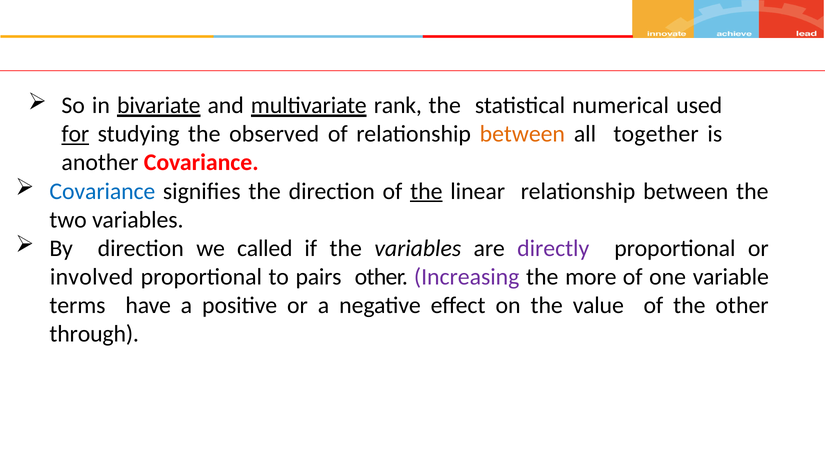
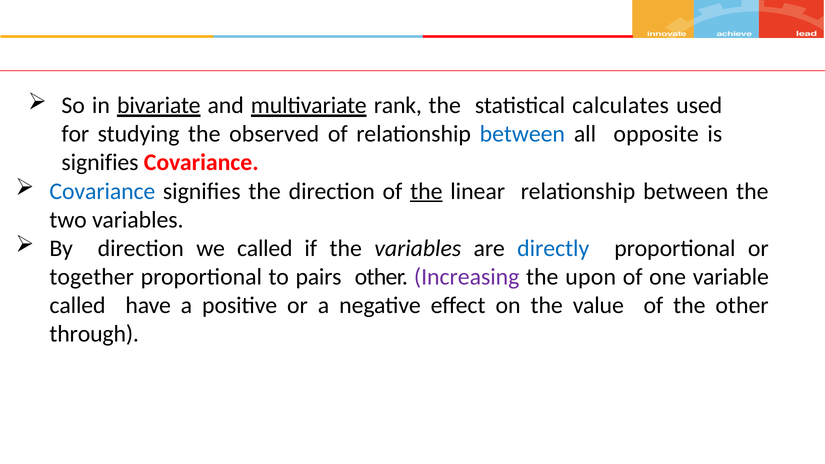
numerical: numerical -> calculates (621, 106)
for underline: present -> none (75, 134)
between colour: orange -> blue (522, 134)
together: together -> opposite (656, 134)
another: another -> signifies (100, 163)
directly colour: purple -> blue (553, 248)
involved: involved -> together (92, 277)
more: more -> upon (591, 277)
terms: terms -> called (78, 306)
